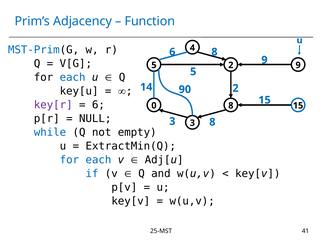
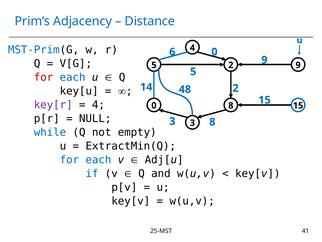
Function: Function -> Distance (150, 21)
6 8: 8 -> 0 (214, 52)
for colour: black -> red (44, 77)
90: 90 -> 48 (185, 89)
6: 6 -> 4 (98, 105)
